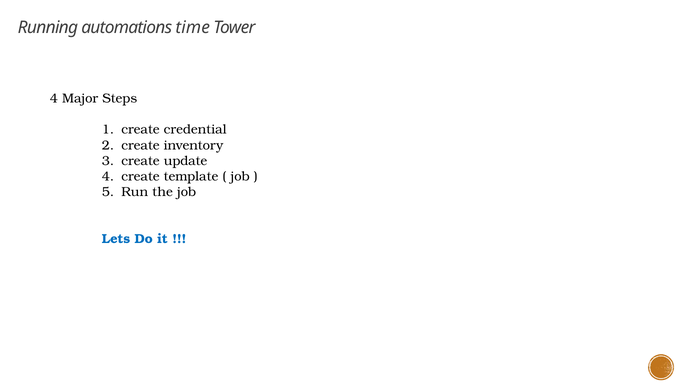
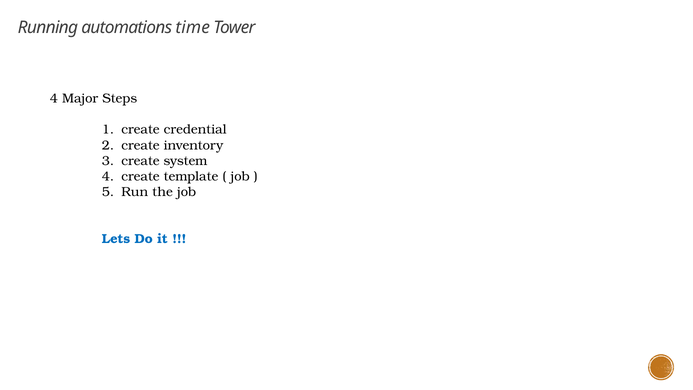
update: update -> system (185, 161)
